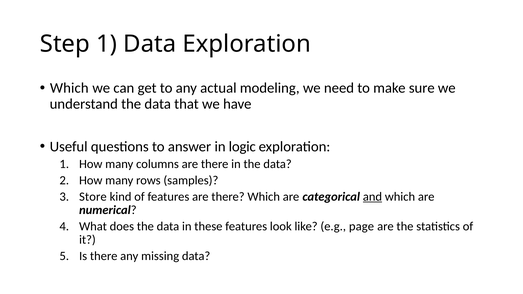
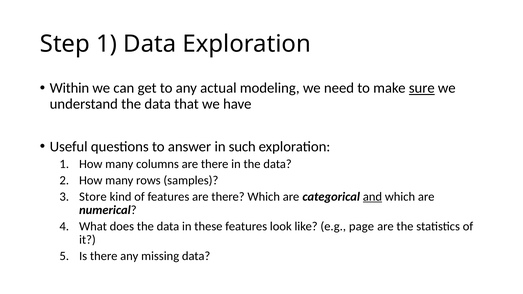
Which: Which -> Within (69, 88)
sure underline: none -> present (422, 88)
logic: logic -> such (242, 147)
